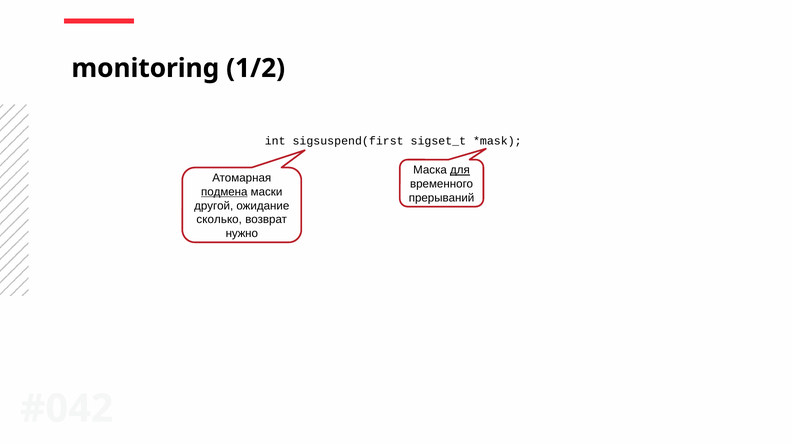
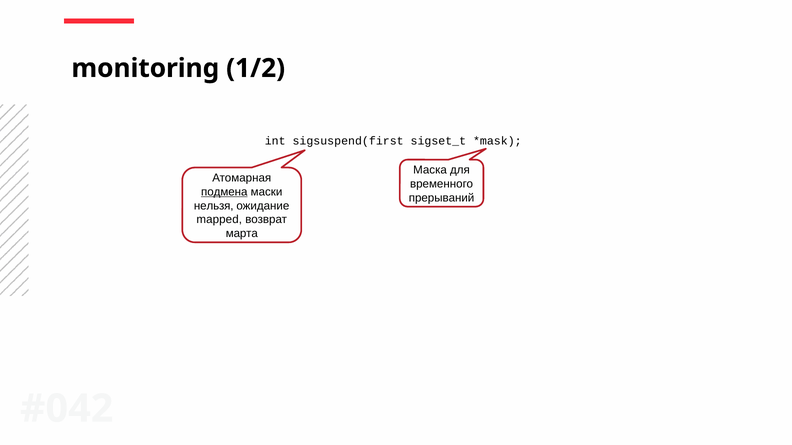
для underline: present -> none (460, 170)
другой: другой -> нельзя (214, 206)
сколько: сколько -> mapped (219, 220)
нужно: нужно -> марта (242, 234)
